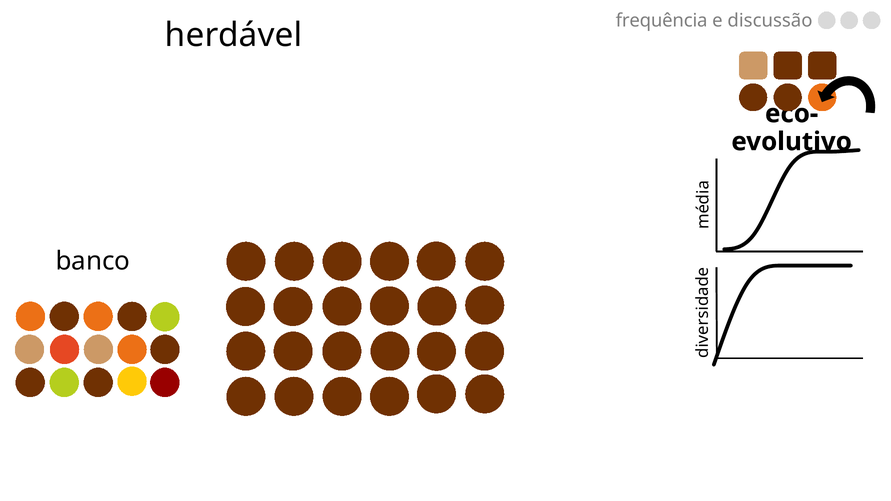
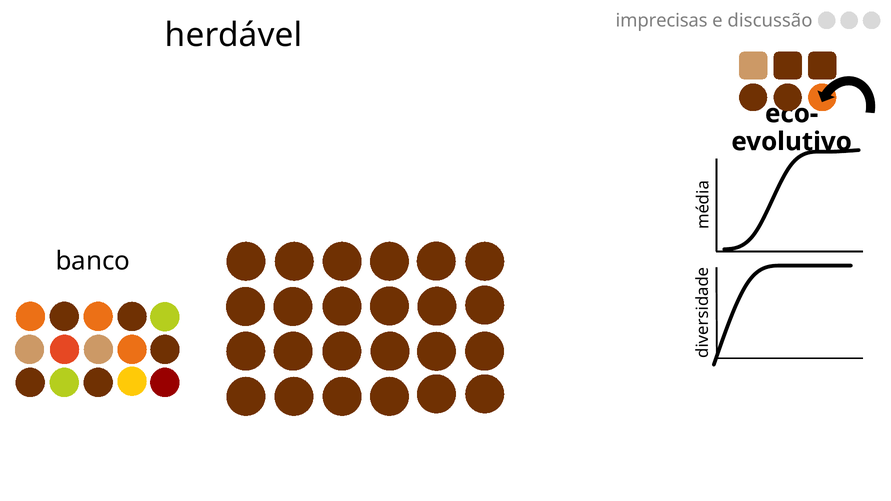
frequência: frequência -> imprecisas (662, 21)
